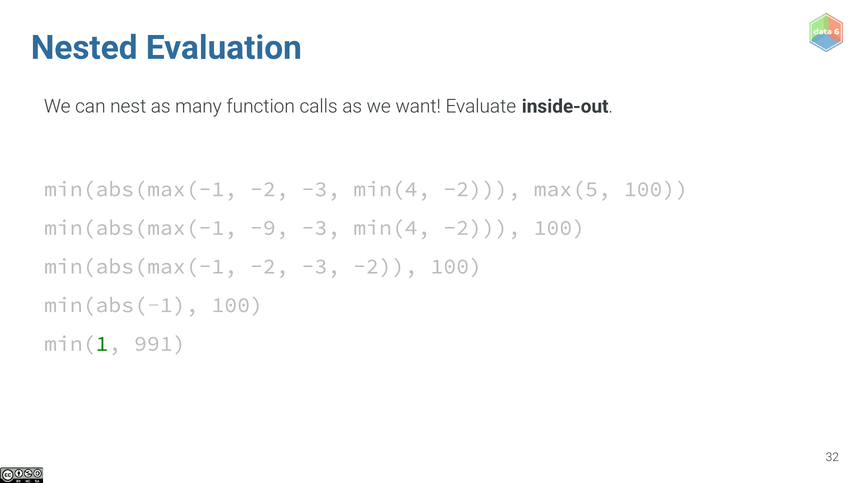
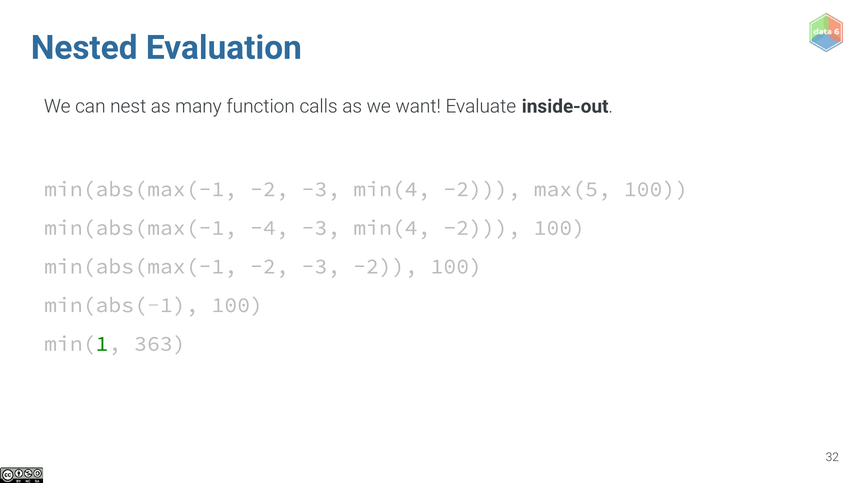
-9: -9 -> -4 (269, 228)
991: 991 -> 363 (160, 344)
